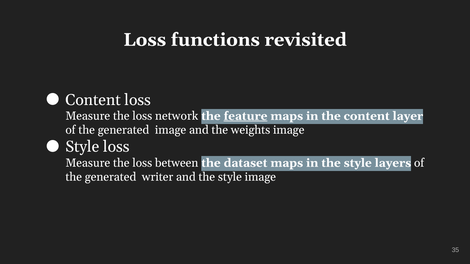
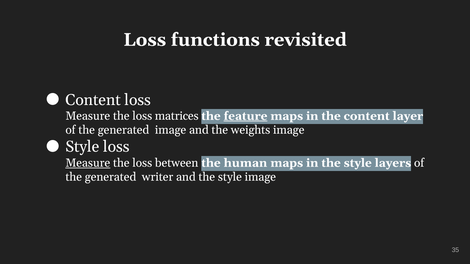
network: network -> matrices (177, 116)
Measure underline: none -> present (88, 163)
dataset: dataset -> human (245, 163)
